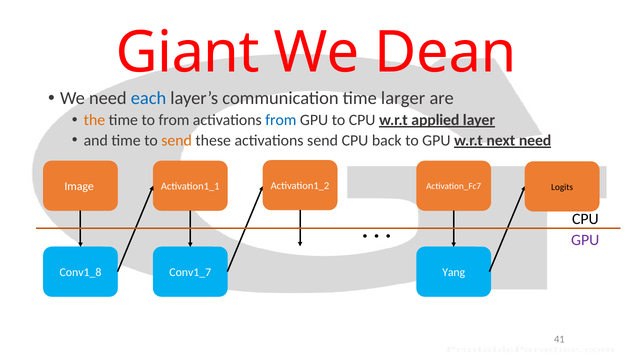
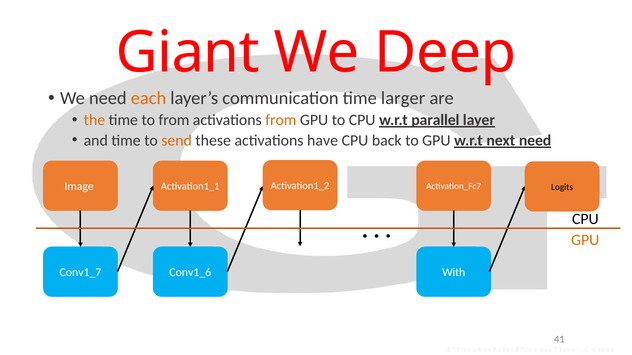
Dean: Dean -> Deep (445, 53)
each colour: blue -> orange (148, 98)
from colour: blue -> orange (281, 120)
applied: applied -> parallel (435, 120)
activations send: send -> have (323, 141)
GPU colour: purple -> orange (585, 240)
Conv1_8: Conv1_8 -> Conv1_7 (80, 273)
Conv1_7: Conv1_7 -> Conv1_6 (190, 273)
Yang: Yang -> With (454, 273)
